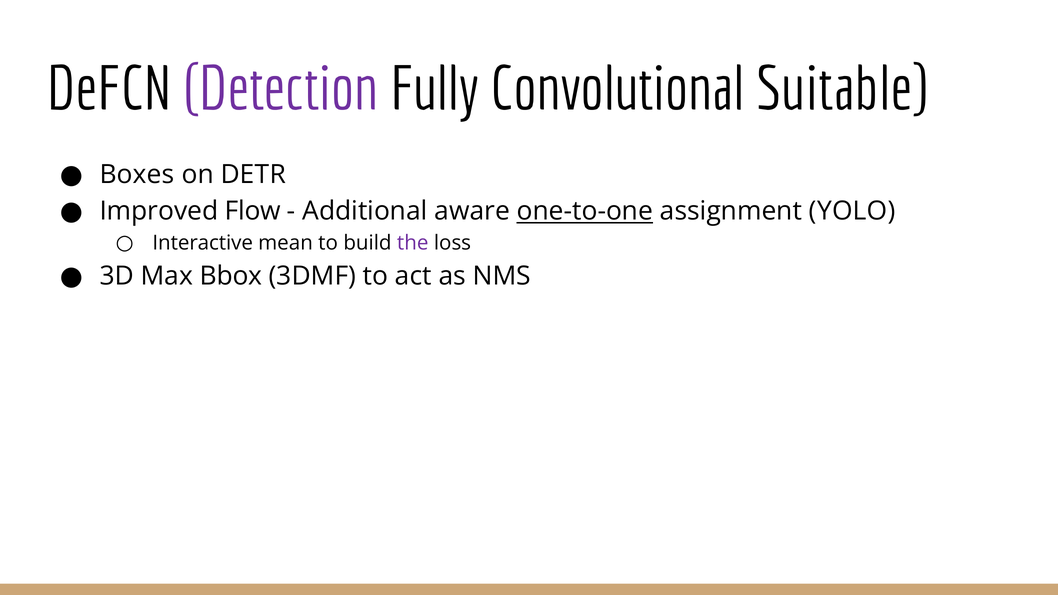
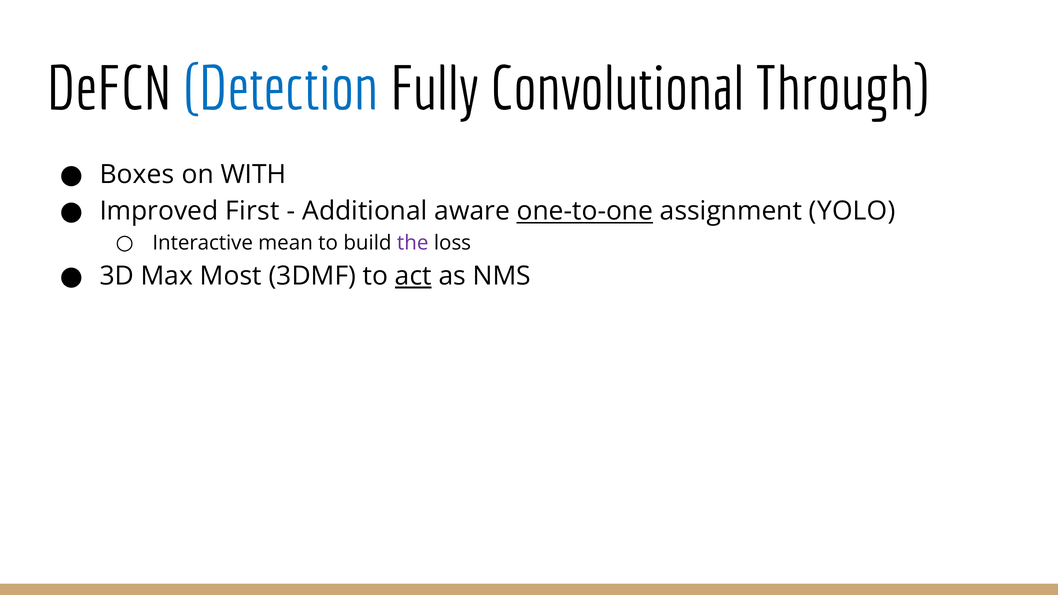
Detection colour: purple -> blue (281, 89)
Suitable: Suitable -> Through (843, 89)
DETR: DETR -> WITH (253, 175)
Flow: Flow -> First (252, 211)
Bbox: Bbox -> Most (231, 276)
act underline: none -> present (413, 276)
